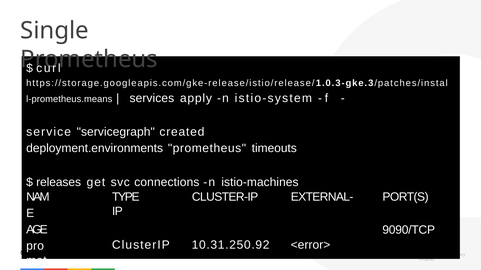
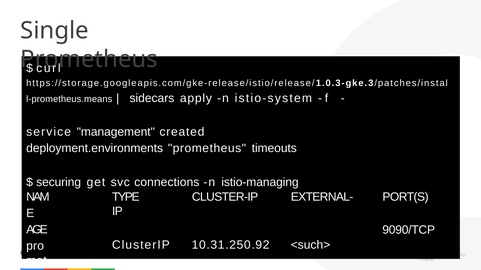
services: services -> sidecars (152, 98)
servicegraph: servicegraph -> management (116, 132)
releases: releases -> securing (59, 182)
istio-machines: istio-machines -> istio-managing (260, 182)
<error>: <error> -> <such> (310, 246)
